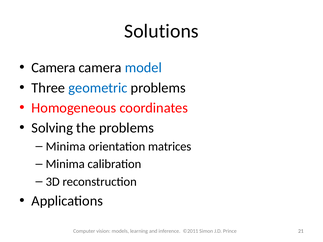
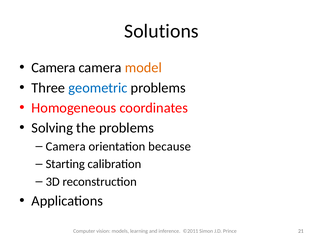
model colour: blue -> orange (143, 68)
Minima: Minima -> Camera (66, 147)
matrices: matrices -> because (170, 147)
Minima: Minima -> Starting (65, 164)
